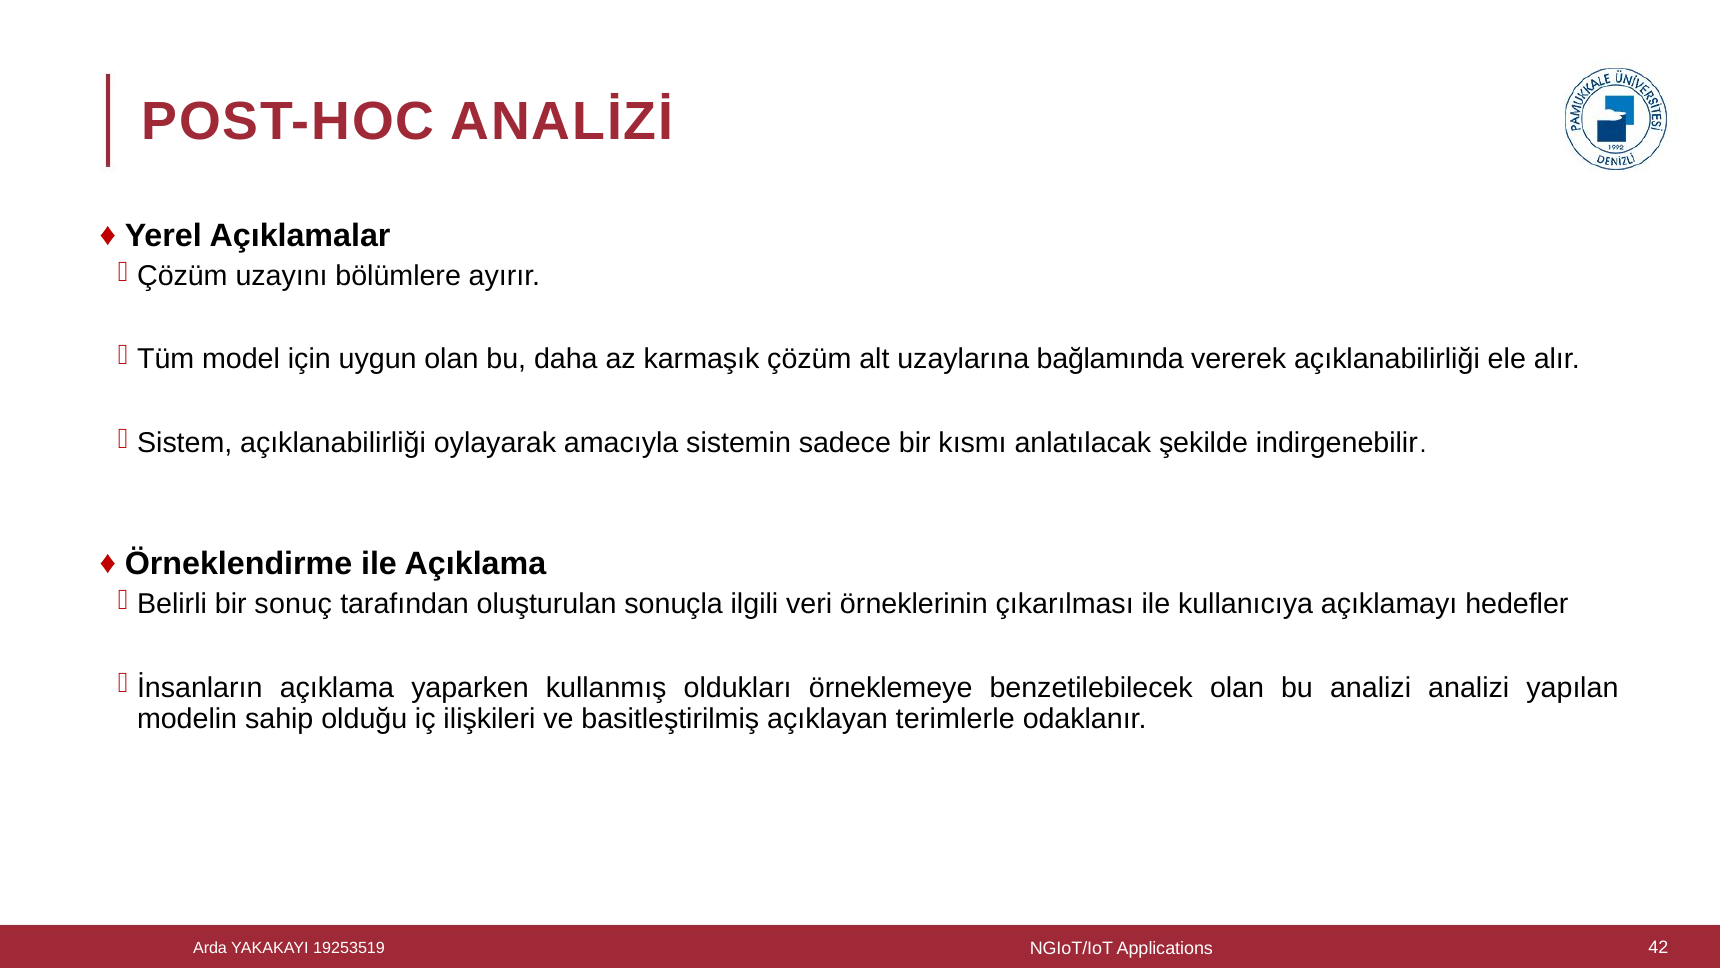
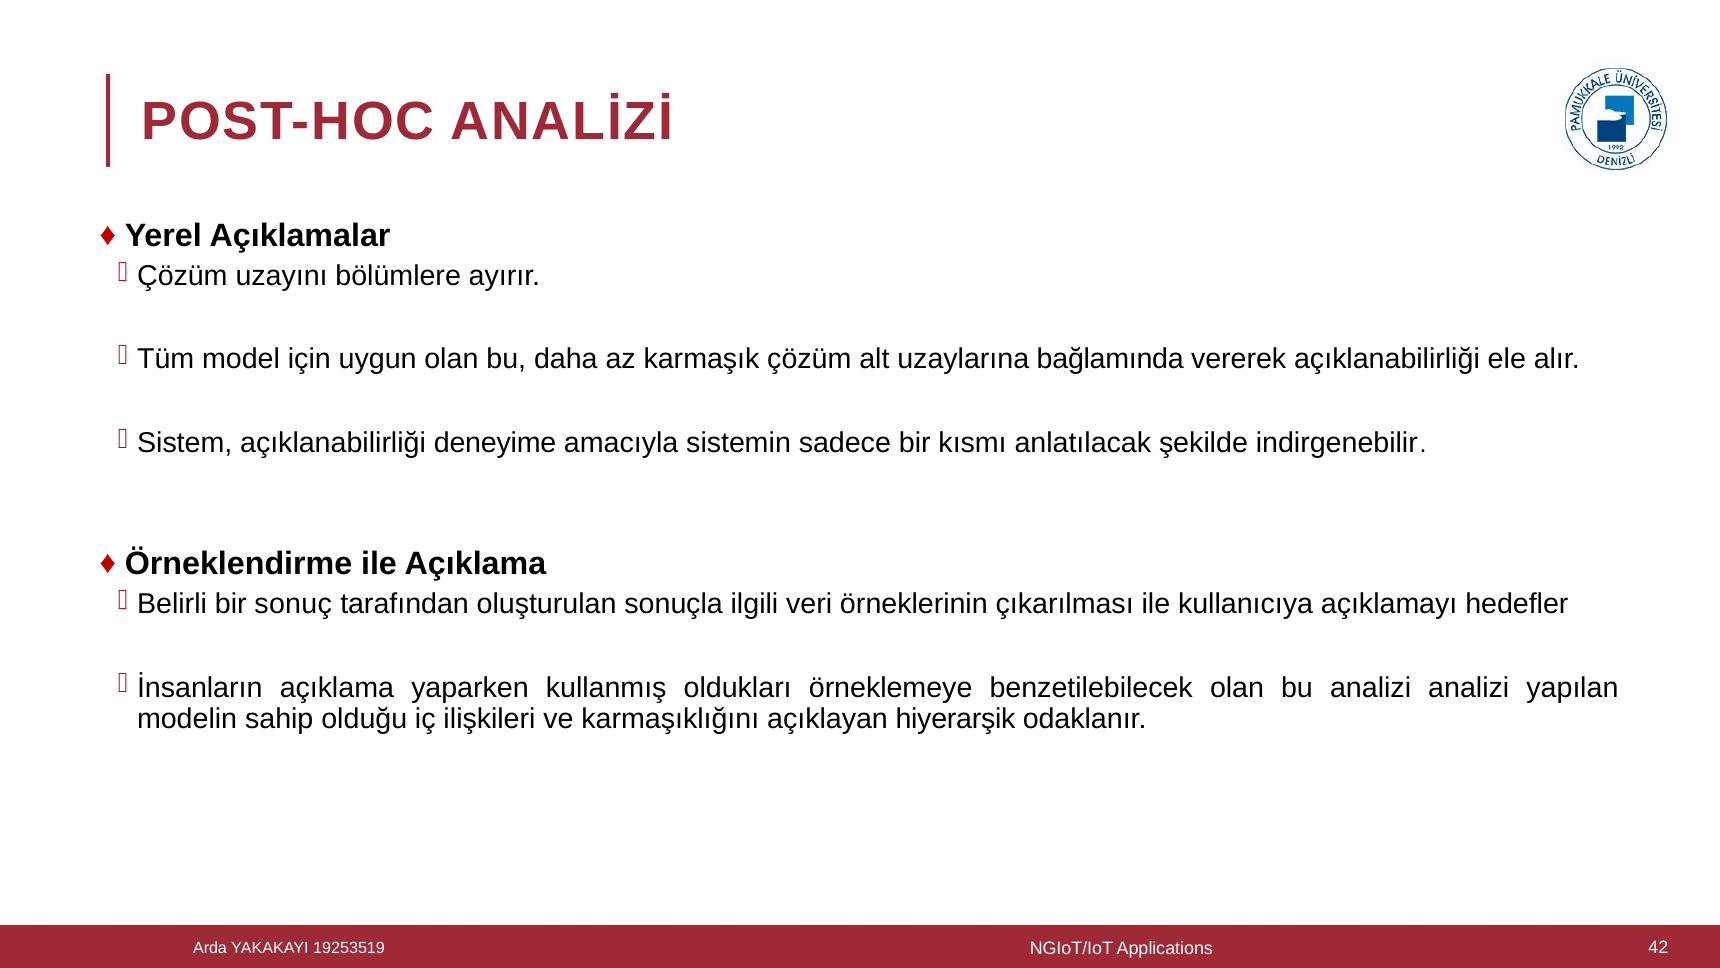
oylayarak: oylayarak -> deneyime (495, 443)
basitleştirilmiş: basitleştirilmiş -> karmaşıklığını (670, 718)
terimlerle: terimlerle -> hiyerarşik (956, 718)
